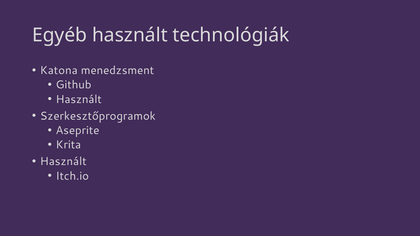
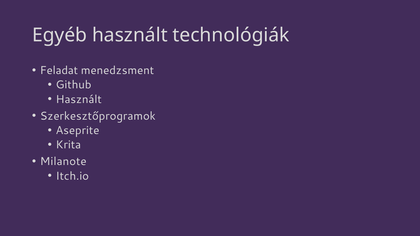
Katona: Katona -> Feladat (59, 71)
Használt: Használt -> Milanote (63, 162)
